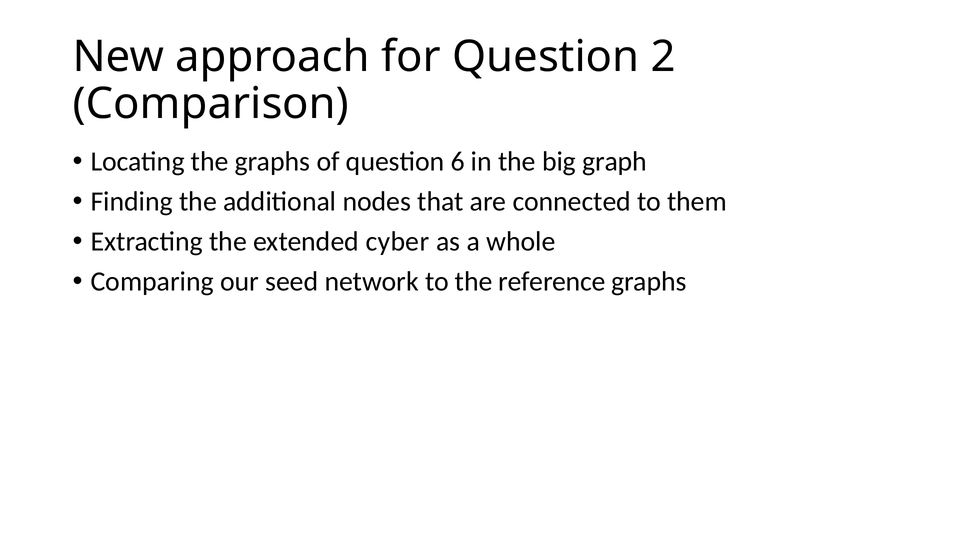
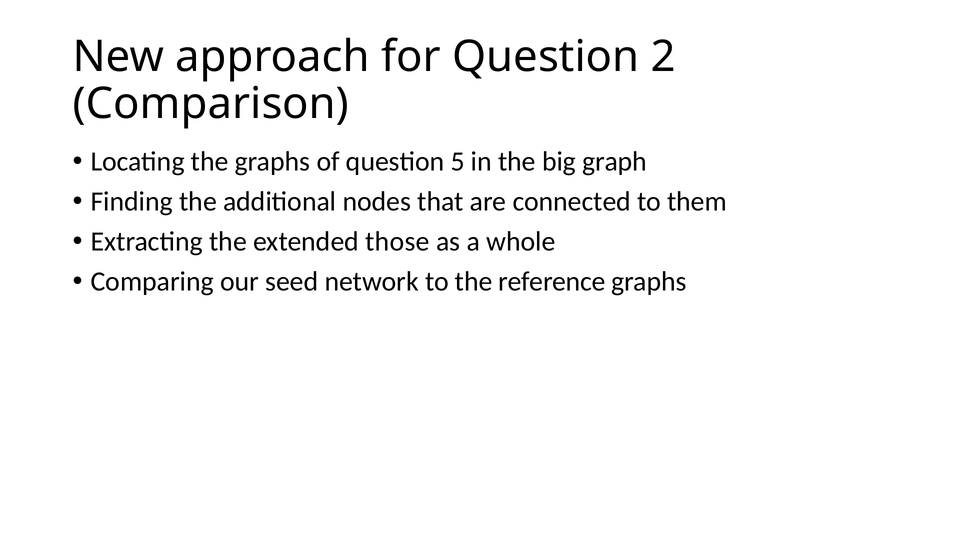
6: 6 -> 5 (458, 161)
cyber: cyber -> those (397, 241)
